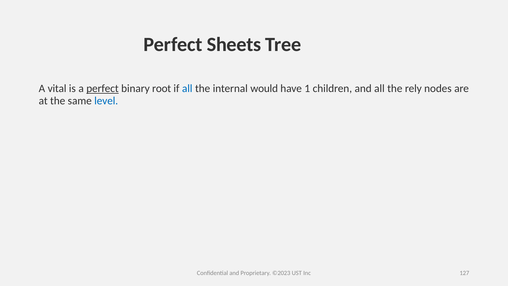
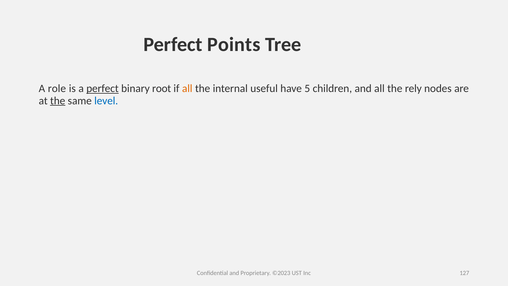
Sheets: Sheets -> Points (234, 44)
vital: vital -> role (57, 89)
all colour: blue -> orange (187, 89)
would: would -> useful (264, 89)
1: 1 -> 5 (307, 89)
the underline: none -> present (58, 101)
